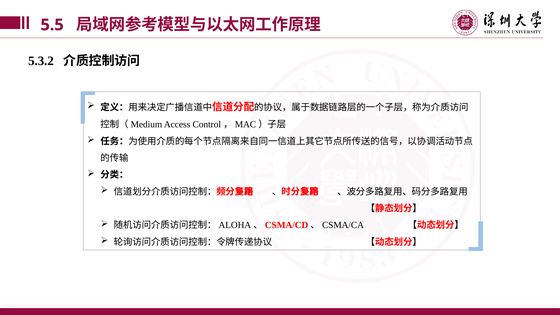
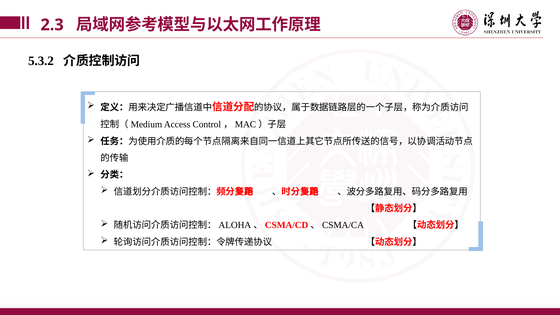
5.5: 5.5 -> 2.3 (52, 25)
